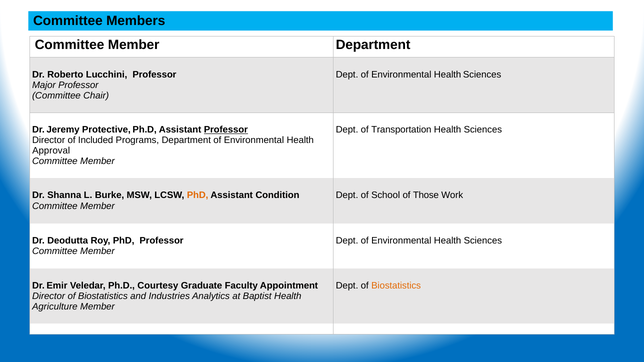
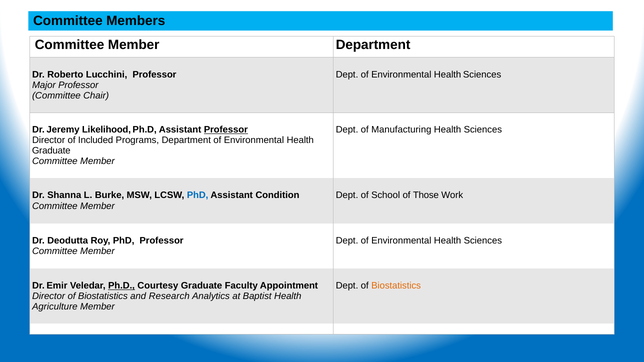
Protective: Protective -> Likelihood (106, 130)
Transportation: Transportation -> Manufacturing (401, 130)
Approval: Approval -> Graduate (51, 151)
PhD colour: orange -> blue (198, 195)
Ph.D underline: none -> present (122, 286)
Industries: Industries -> Research (169, 296)
